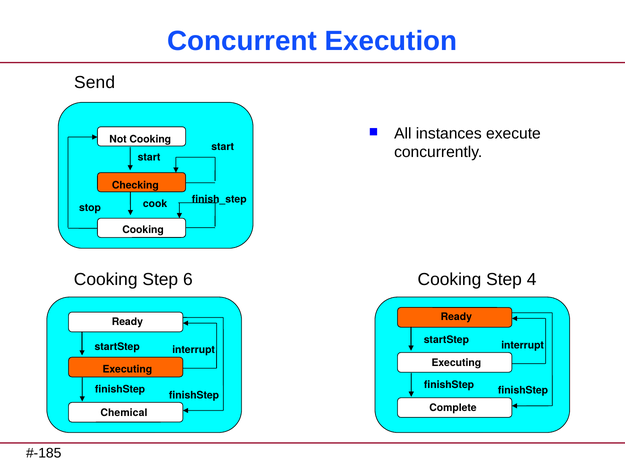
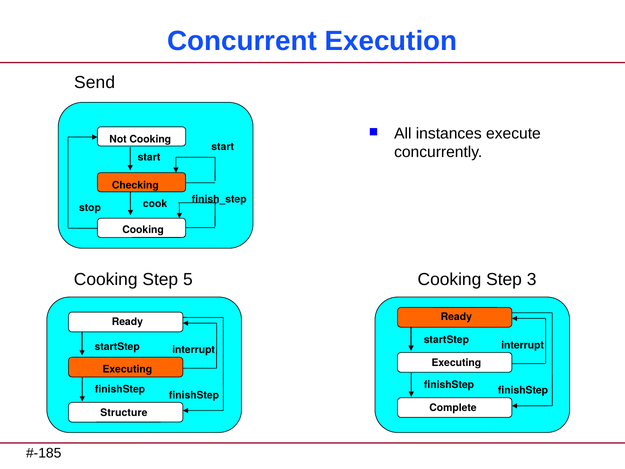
6: 6 -> 5 (188, 279)
4: 4 -> 3 (532, 279)
Chemical: Chemical -> Structure (124, 412)
